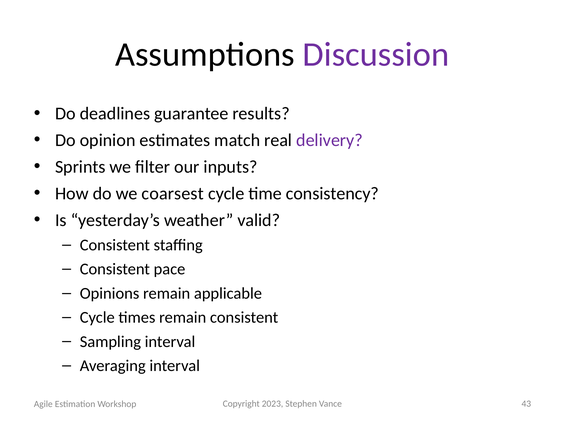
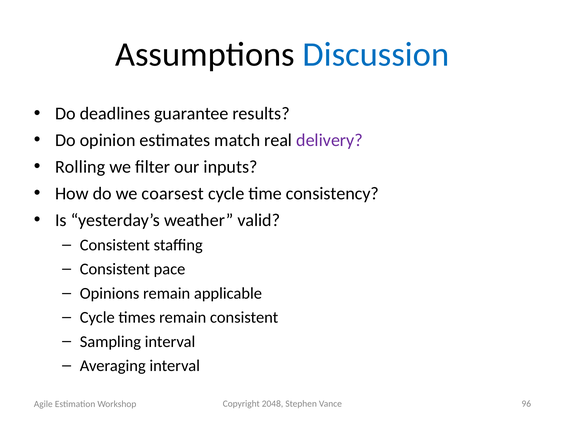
Discussion colour: purple -> blue (376, 55)
Sprints: Sprints -> Rolling (80, 167)
2023: 2023 -> 2048 (272, 405)
43: 43 -> 96 (526, 405)
